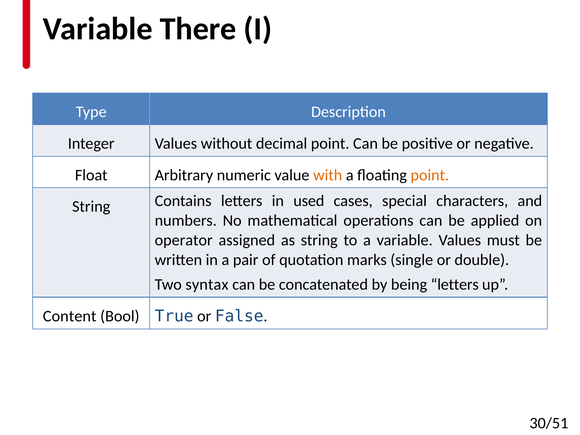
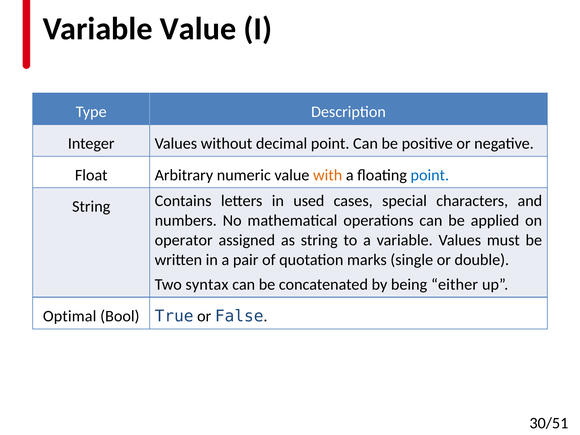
Variable There: There -> Value (198, 29)
point colour: orange -> blue (430, 175)
being letters: letters -> either (455, 285)
Content: Content -> Optimal (70, 316)
